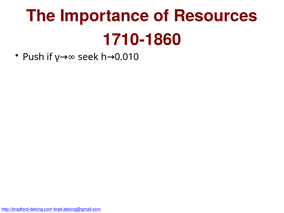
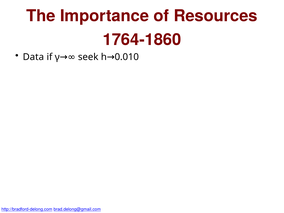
1710-1860: 1710-1860 -> 1764-1860 (142, 40)
Push: Push -> Data (33, 57)
